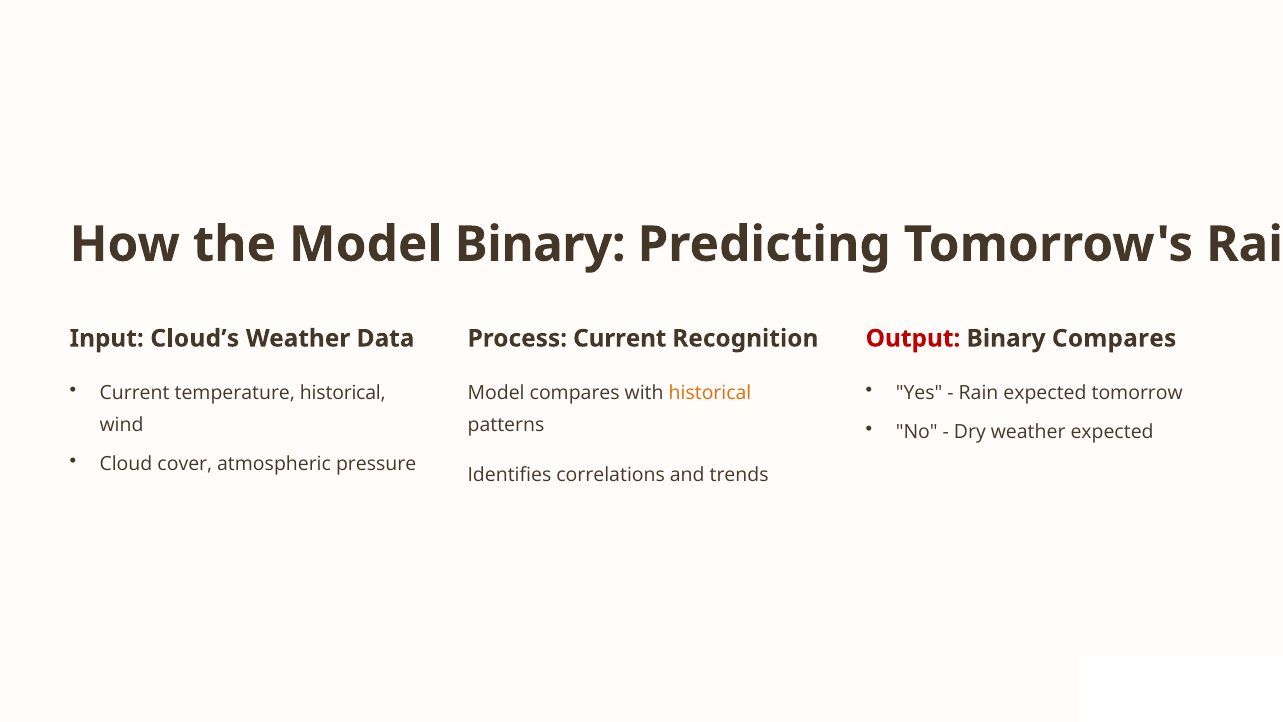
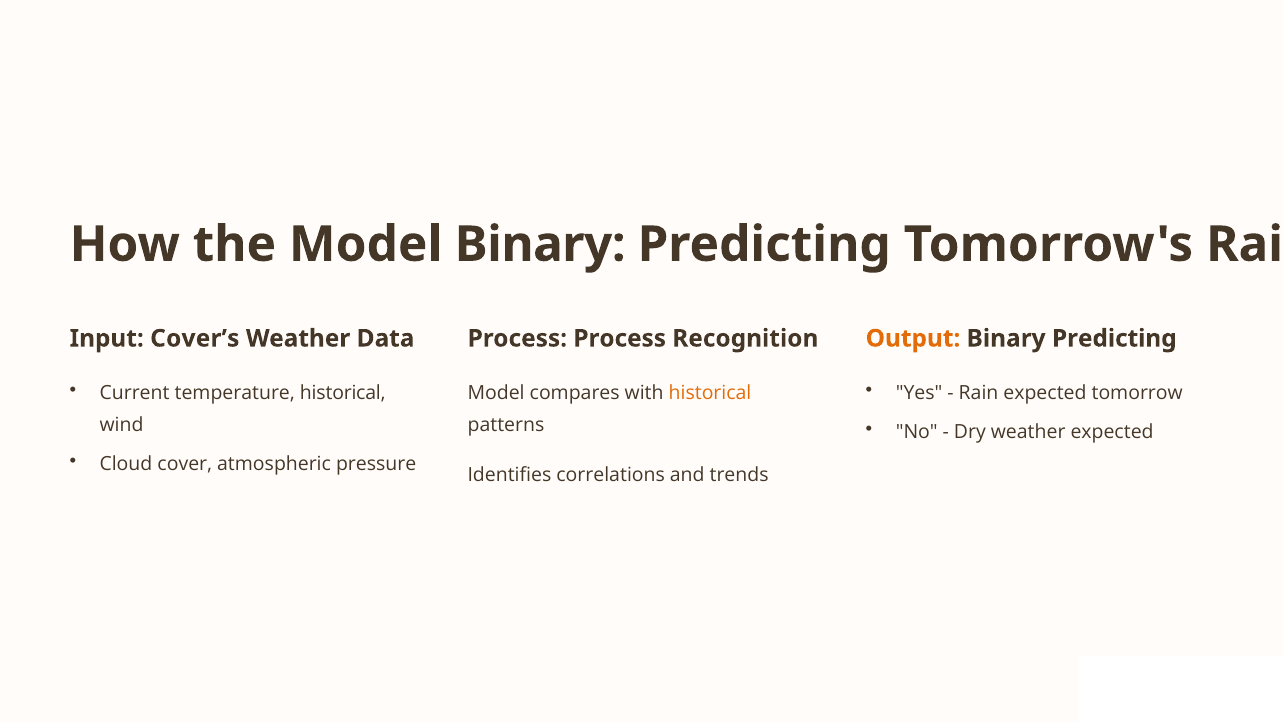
Cloud’s: Cloud’s -> Cover’s (195, 338)
Process Current: Current -> Process (620, 338)
Output colour: red -> orange (913, 338)
Compares: Compares -> Predicting (1114, 338)
